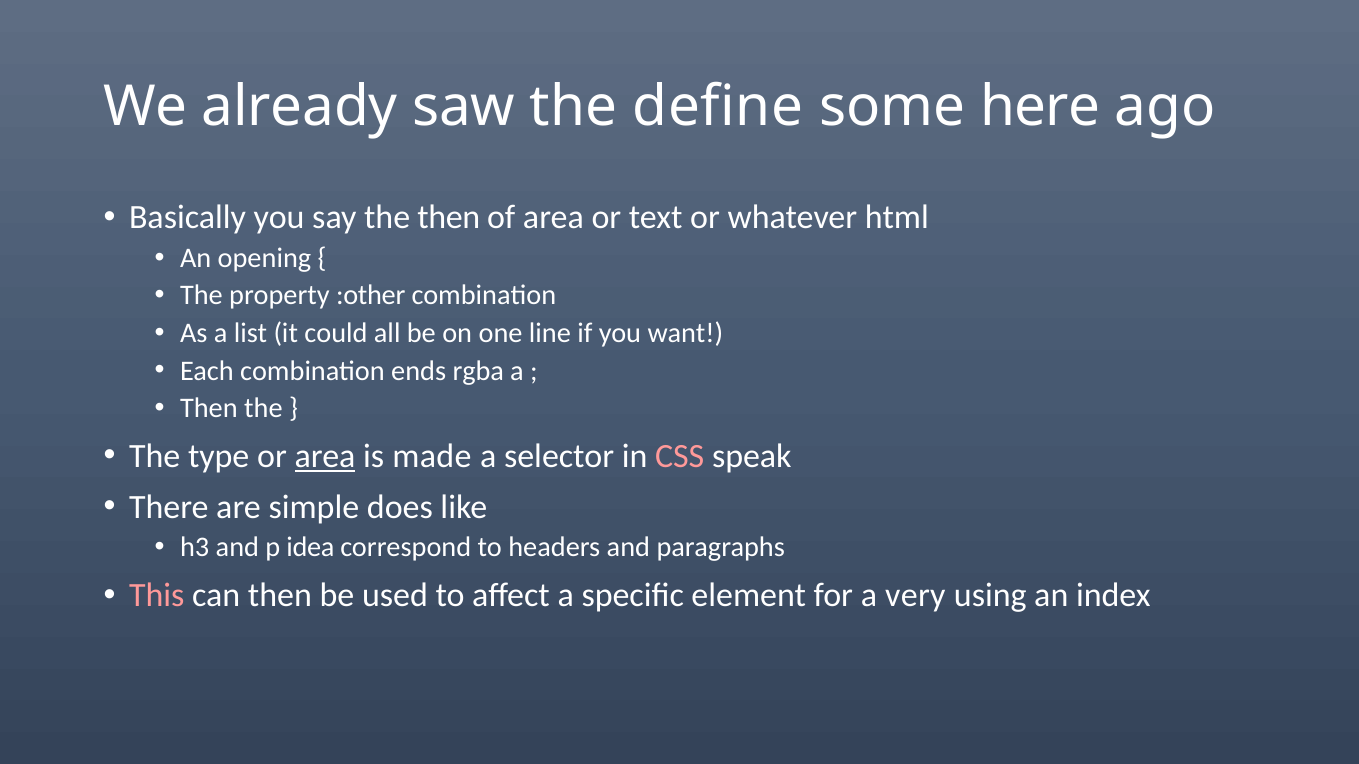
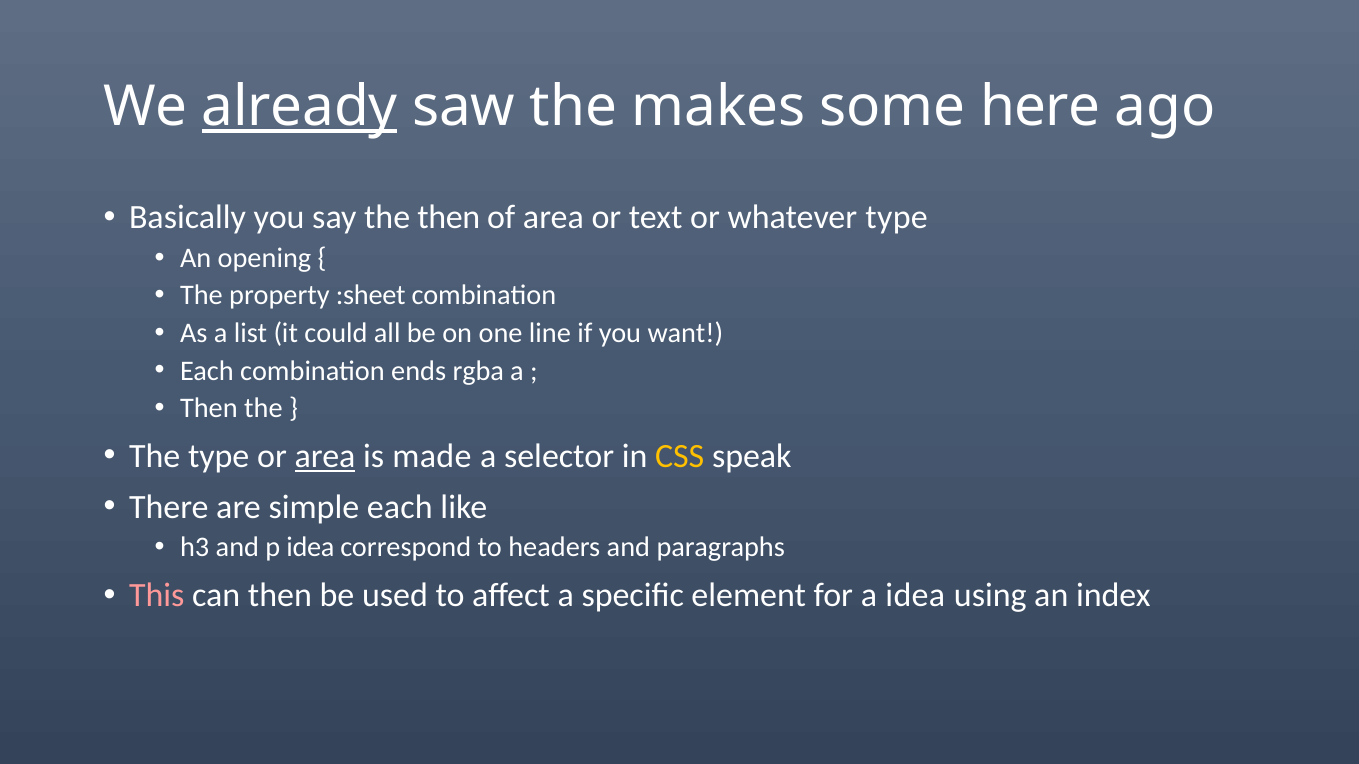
already underline: none -> present (300, 107)
define: define -> makes (719, 107)
whatever html: html -> type (897, 217)
:other: :other -> :sheet (371, 296)
CSS colour: pink -> yellow (680, 456)
simple does: does -> each (400, 507)
a very: very -> idea (915, 596)
